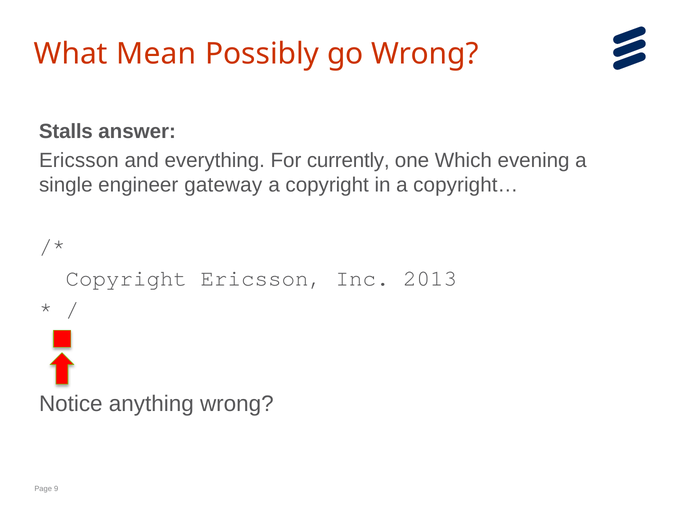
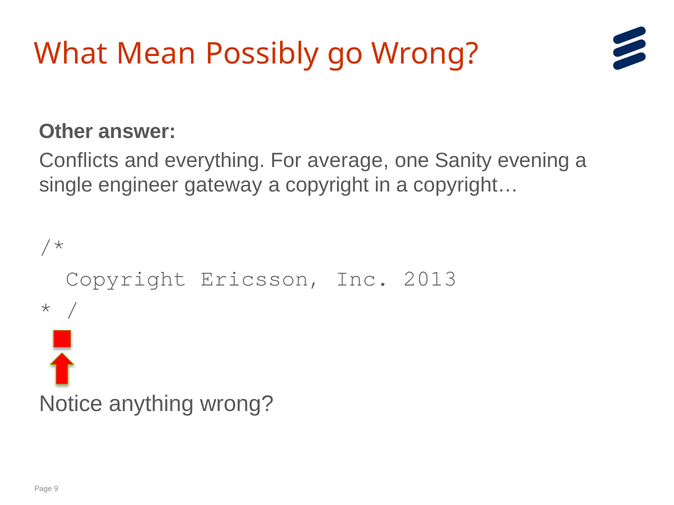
Stalls: Stalls -> Other (66, 132)
Ericsson: Ericsson -> Conflicts (79, 161)
currently: currently -> average (348, 161)
Which: Which -> Sanity (463, 161)
